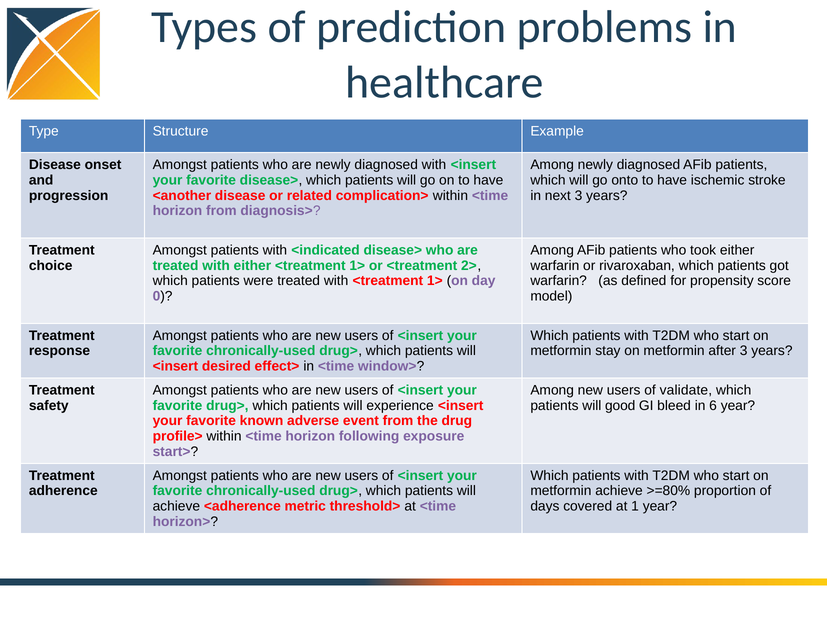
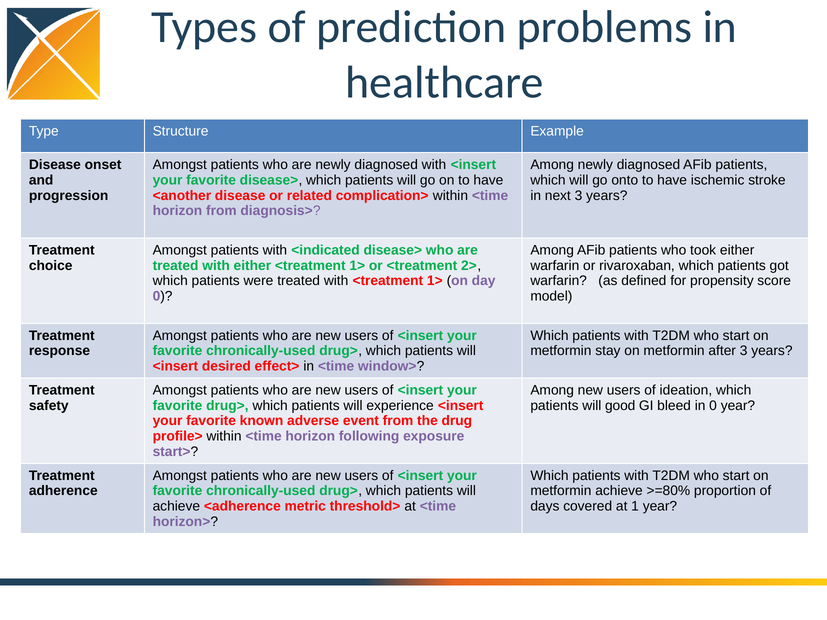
validate: validate -> ideation (686, 390)
in 6: 6 -> 0 (713, 406)
